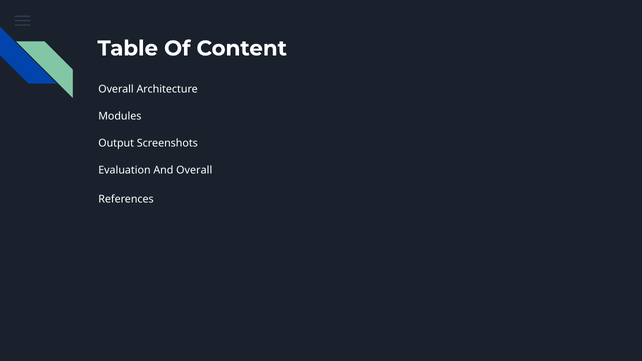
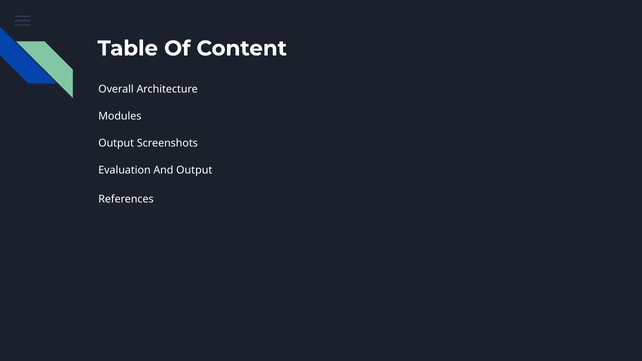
And Overall: Overall -> Output (194, 170)
